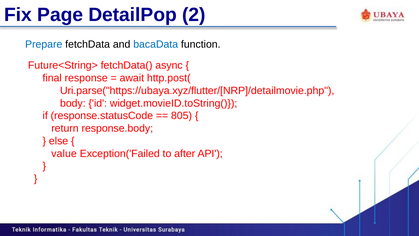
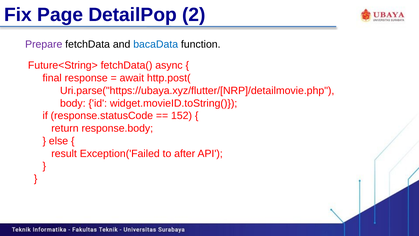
Prepare colour: blue -> purple (44, 44)
805: 805 -> 152 (182, 116)
value: value -> result (64, 153)
